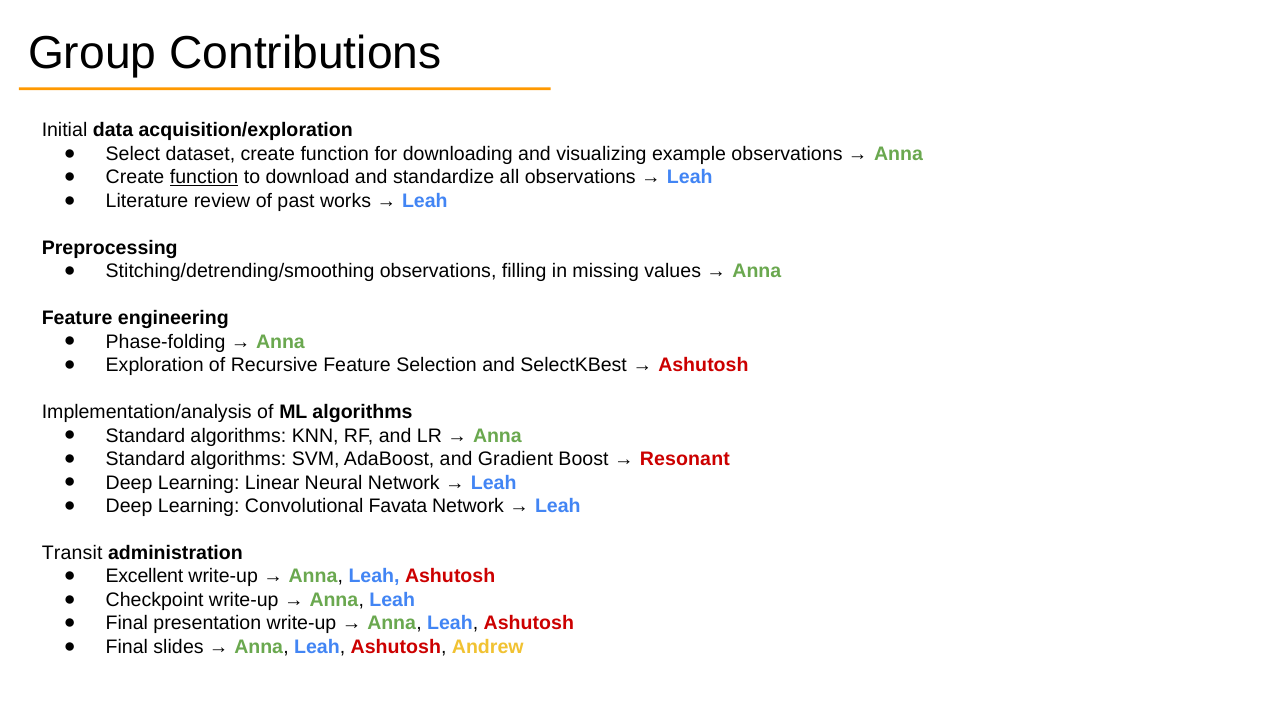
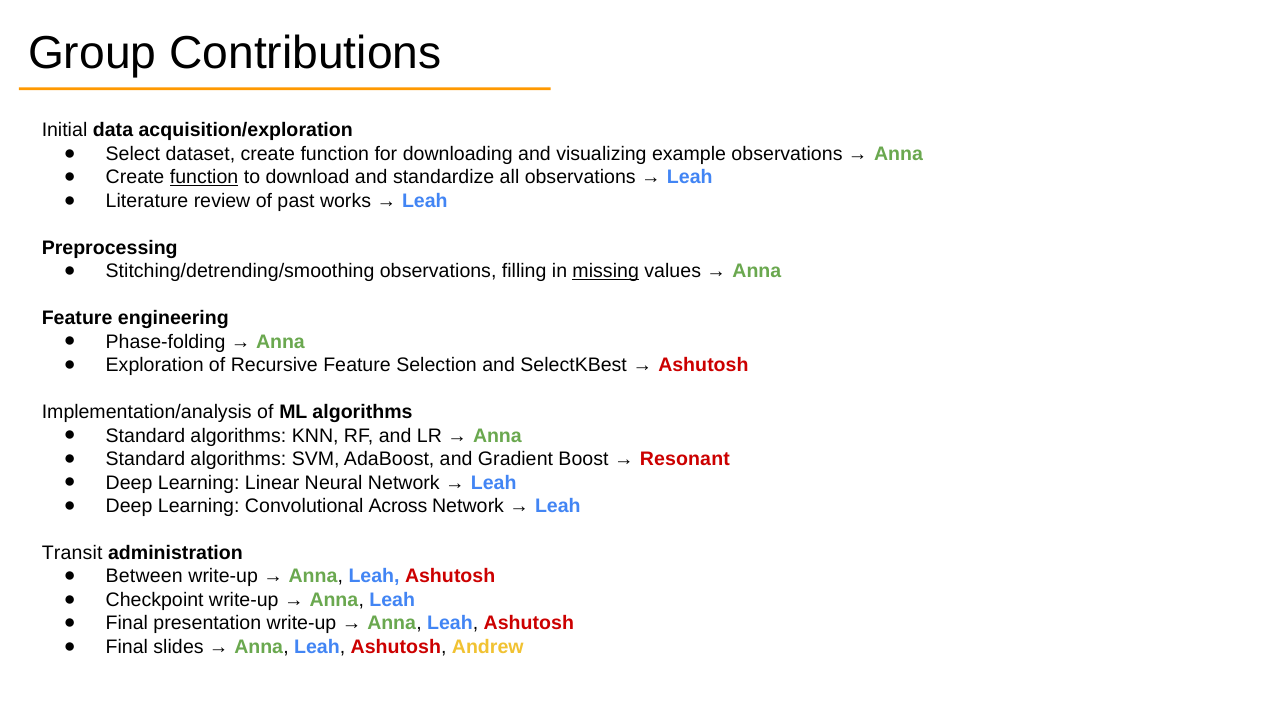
missing underline: none -> present (606, 271)
Favata: Favata -> Across (398, 506)
Excellent: Excellent -> Between (144, 576)
